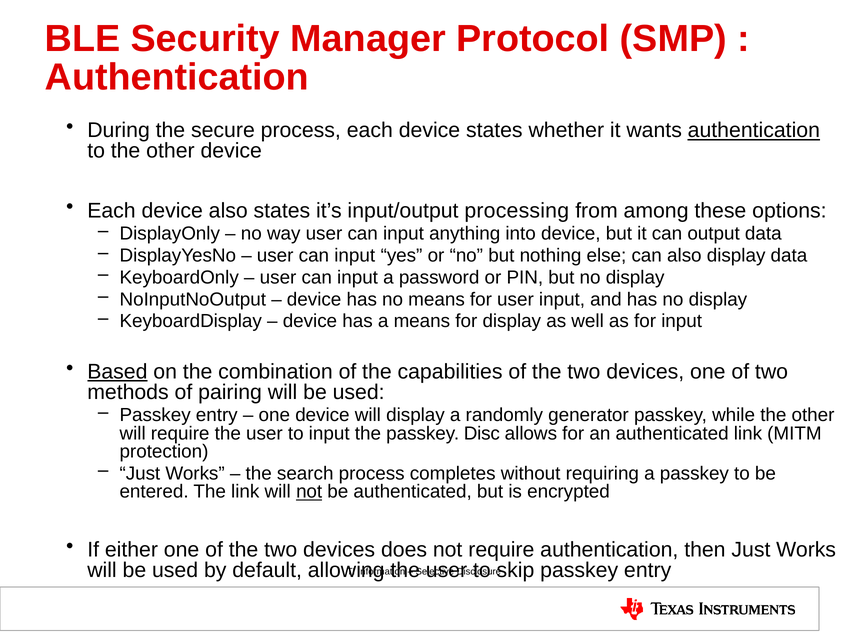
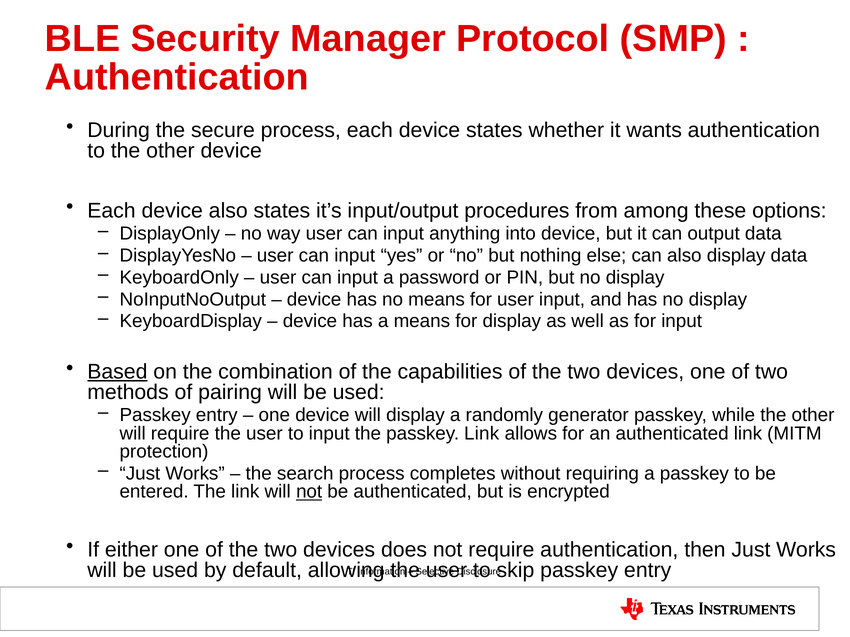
authentication underline: present -> none (754, 131)
processing: processing -> procedures (517, 211)
passkey Disc: Disc -> Link (482, 434)
